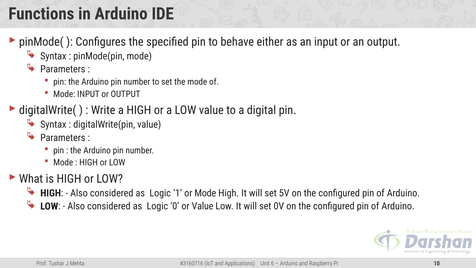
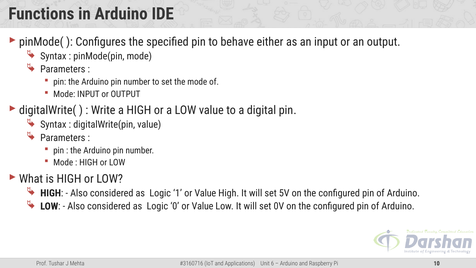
1 or Mode: Mode -> Value (205, 193)
